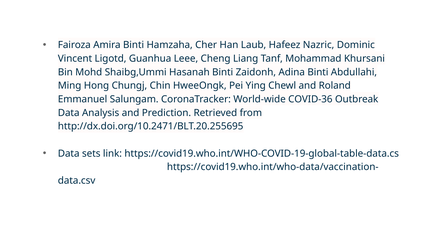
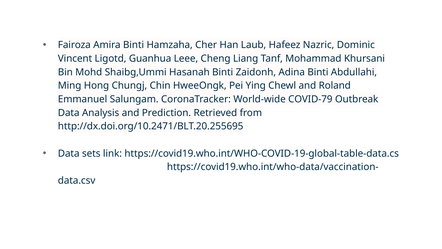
COVID-36: COVID-36 -> COVID-79 (310, 99)
